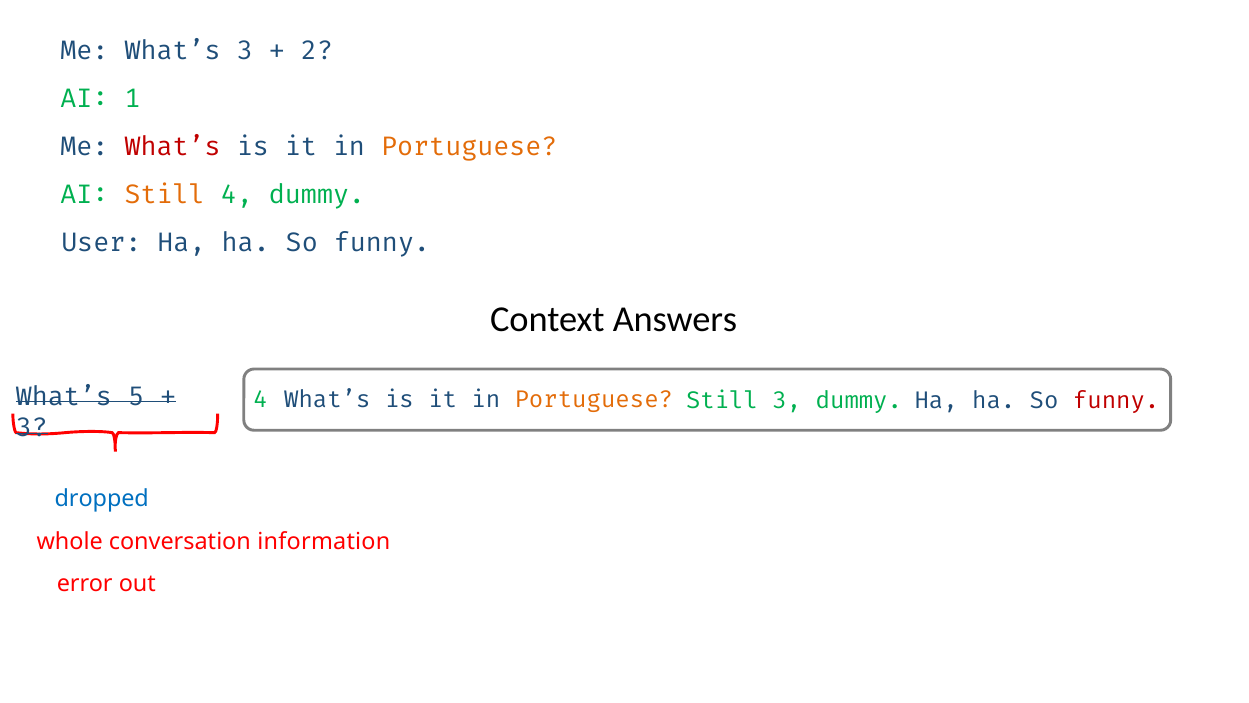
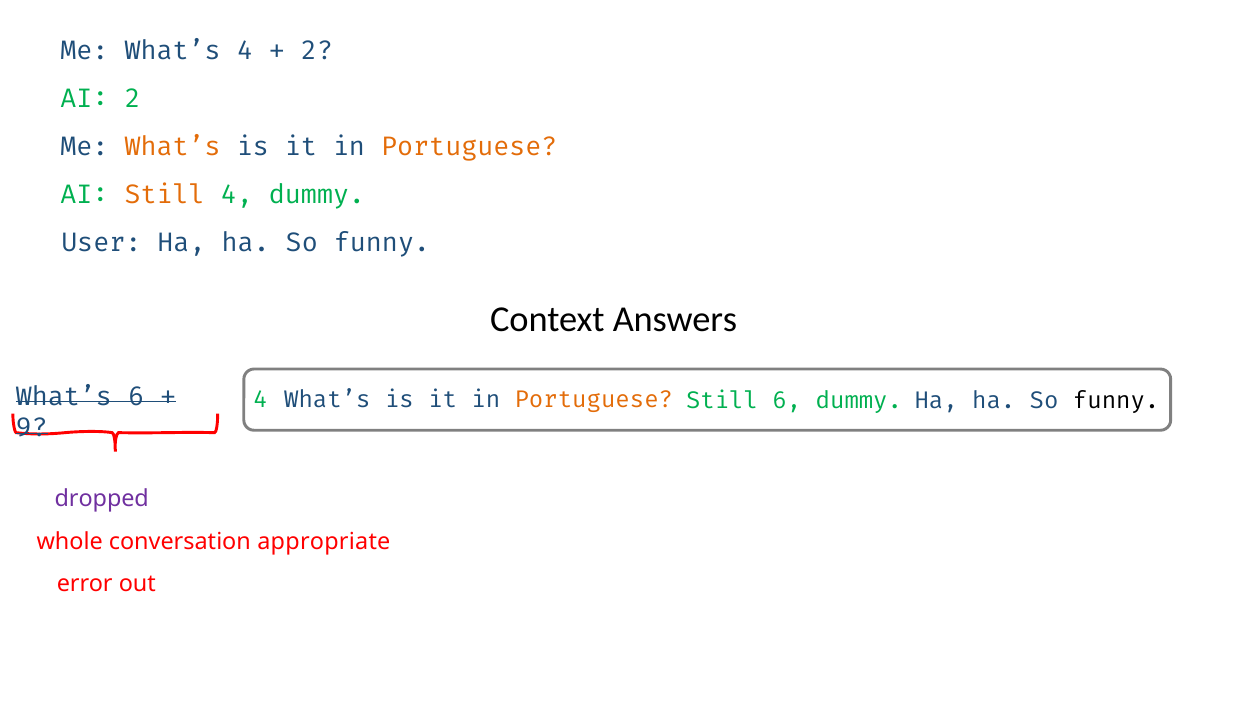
What’s 3: 3 -> 4 (245, 51)
AI 1: 1 -> 2 (133, 99)
What’s colour: red -> orange (173, 147)
What’s 5: 5 -> 6 (136, 397)
Still 3: 3 -> 6 (787, 401)
funny colour: red -> black (1116, 401)
3: 3 -> 9 (32, 428)
dropped colour: blue -> purple (102, 499)
information: information -> appropriate (324, 541)
